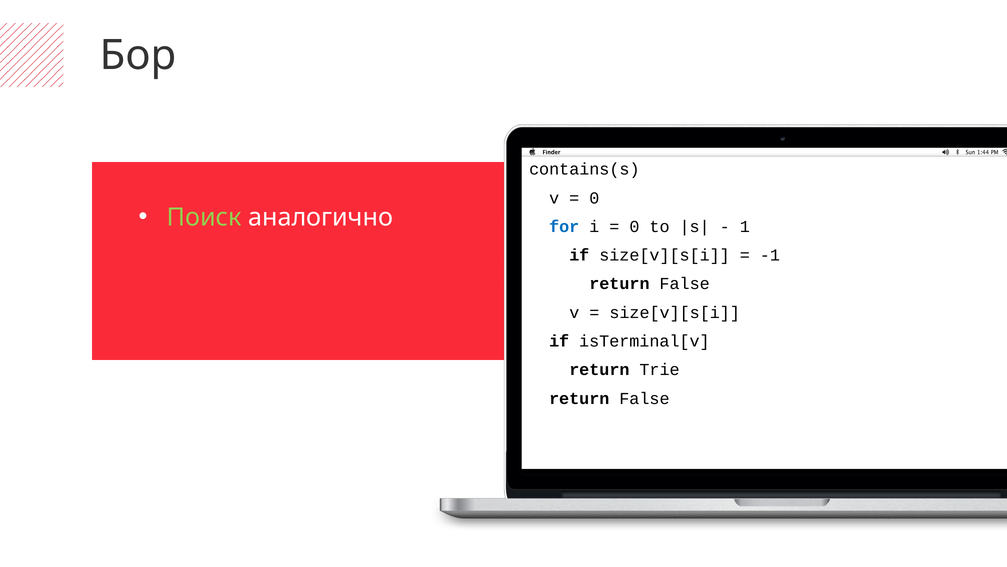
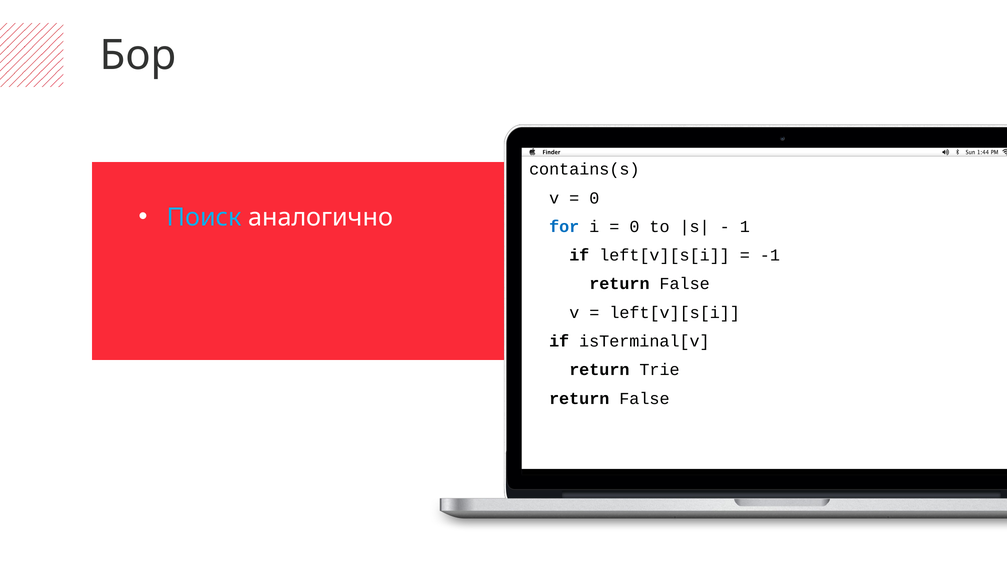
Поиск colour: light green -> light blue (204, 217)
if size[v][s[i: size[v][s[i -> left[v][s[i (665, 255)
size[v][s[i: size[v][s[i -> left[v][s[i (675, 312)
